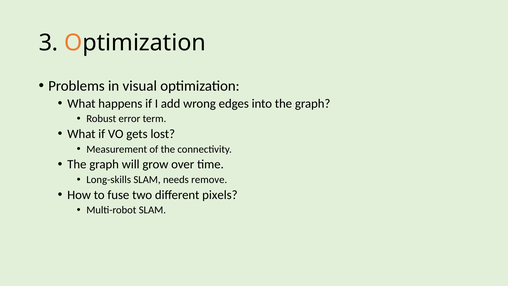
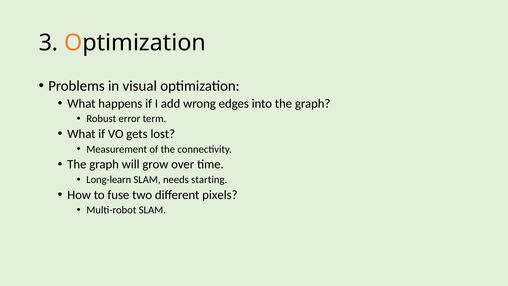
Long-skills: Long-skills -> Long-learn (109, 179)
remove: remove -> starting (209, 179)
